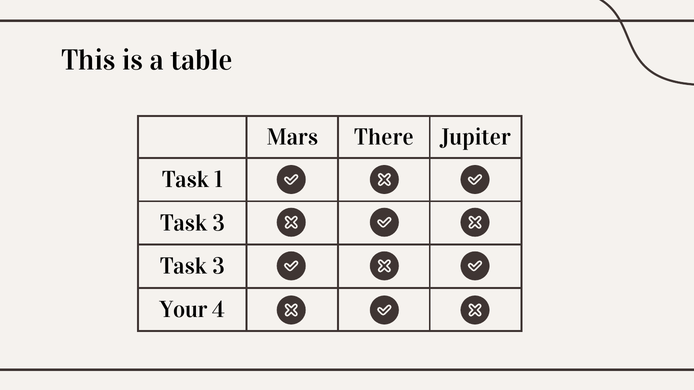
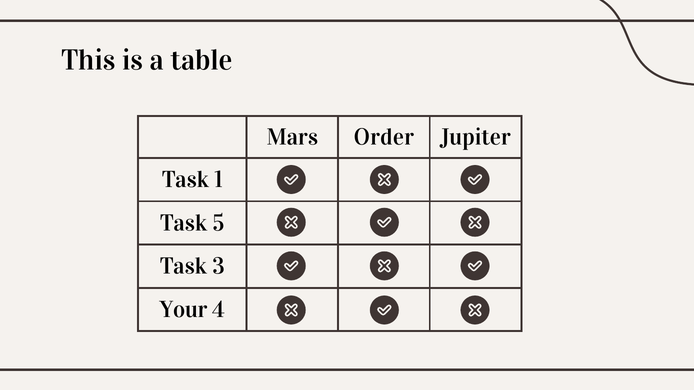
There: There -> Order (384, 137)
3: 3 -> 5 (218, 223)
